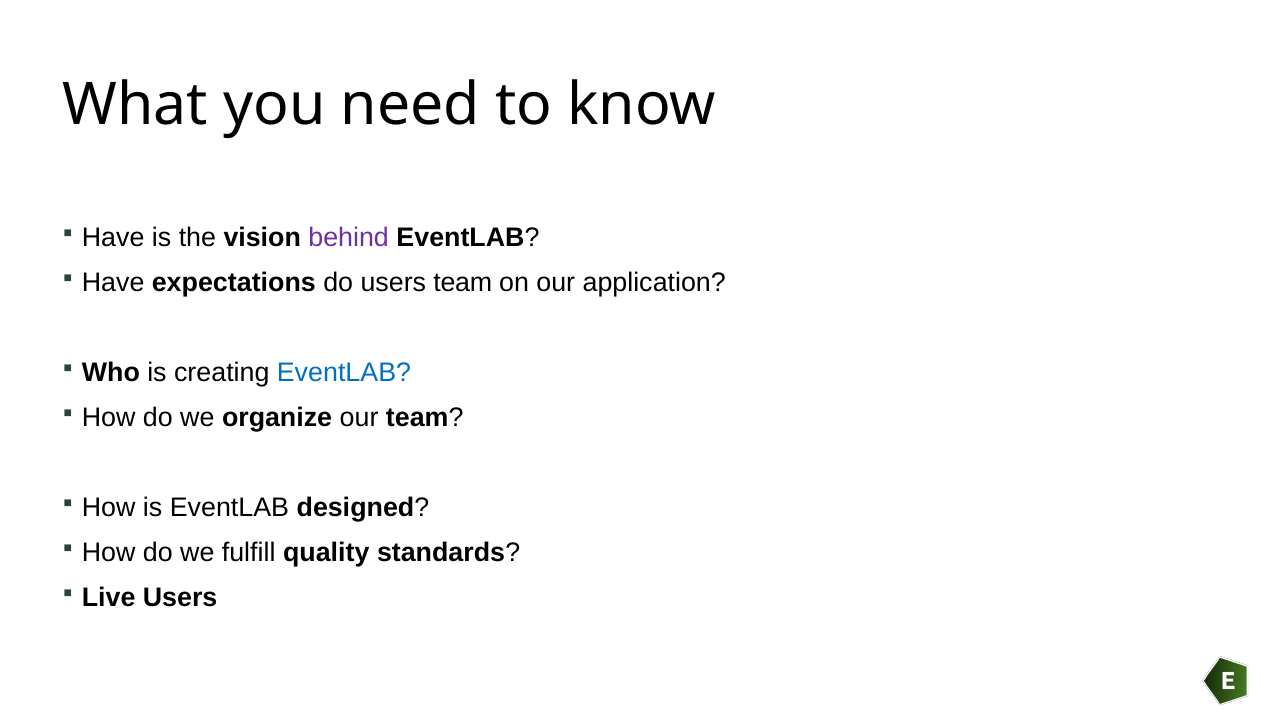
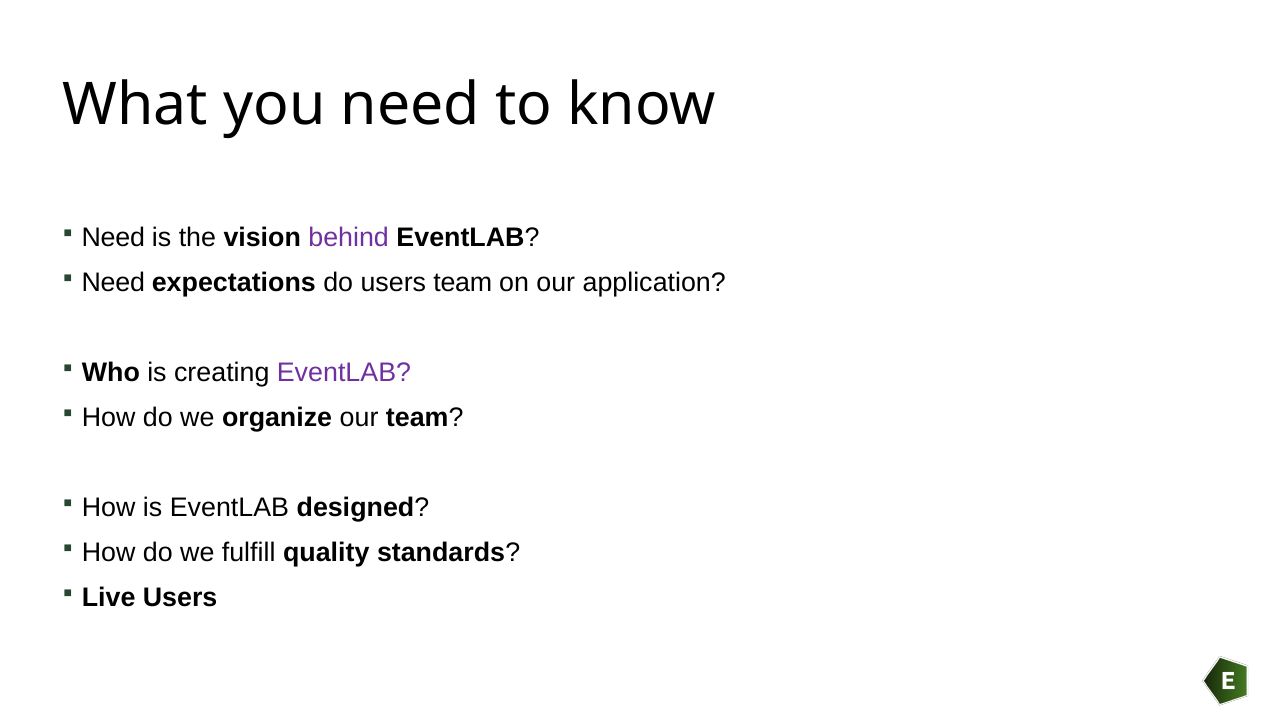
Have: Have -> Need (113, 237)
Have: Have -> Need (113, 282)
EventLAB colour: blue -> purple (344, 372)
